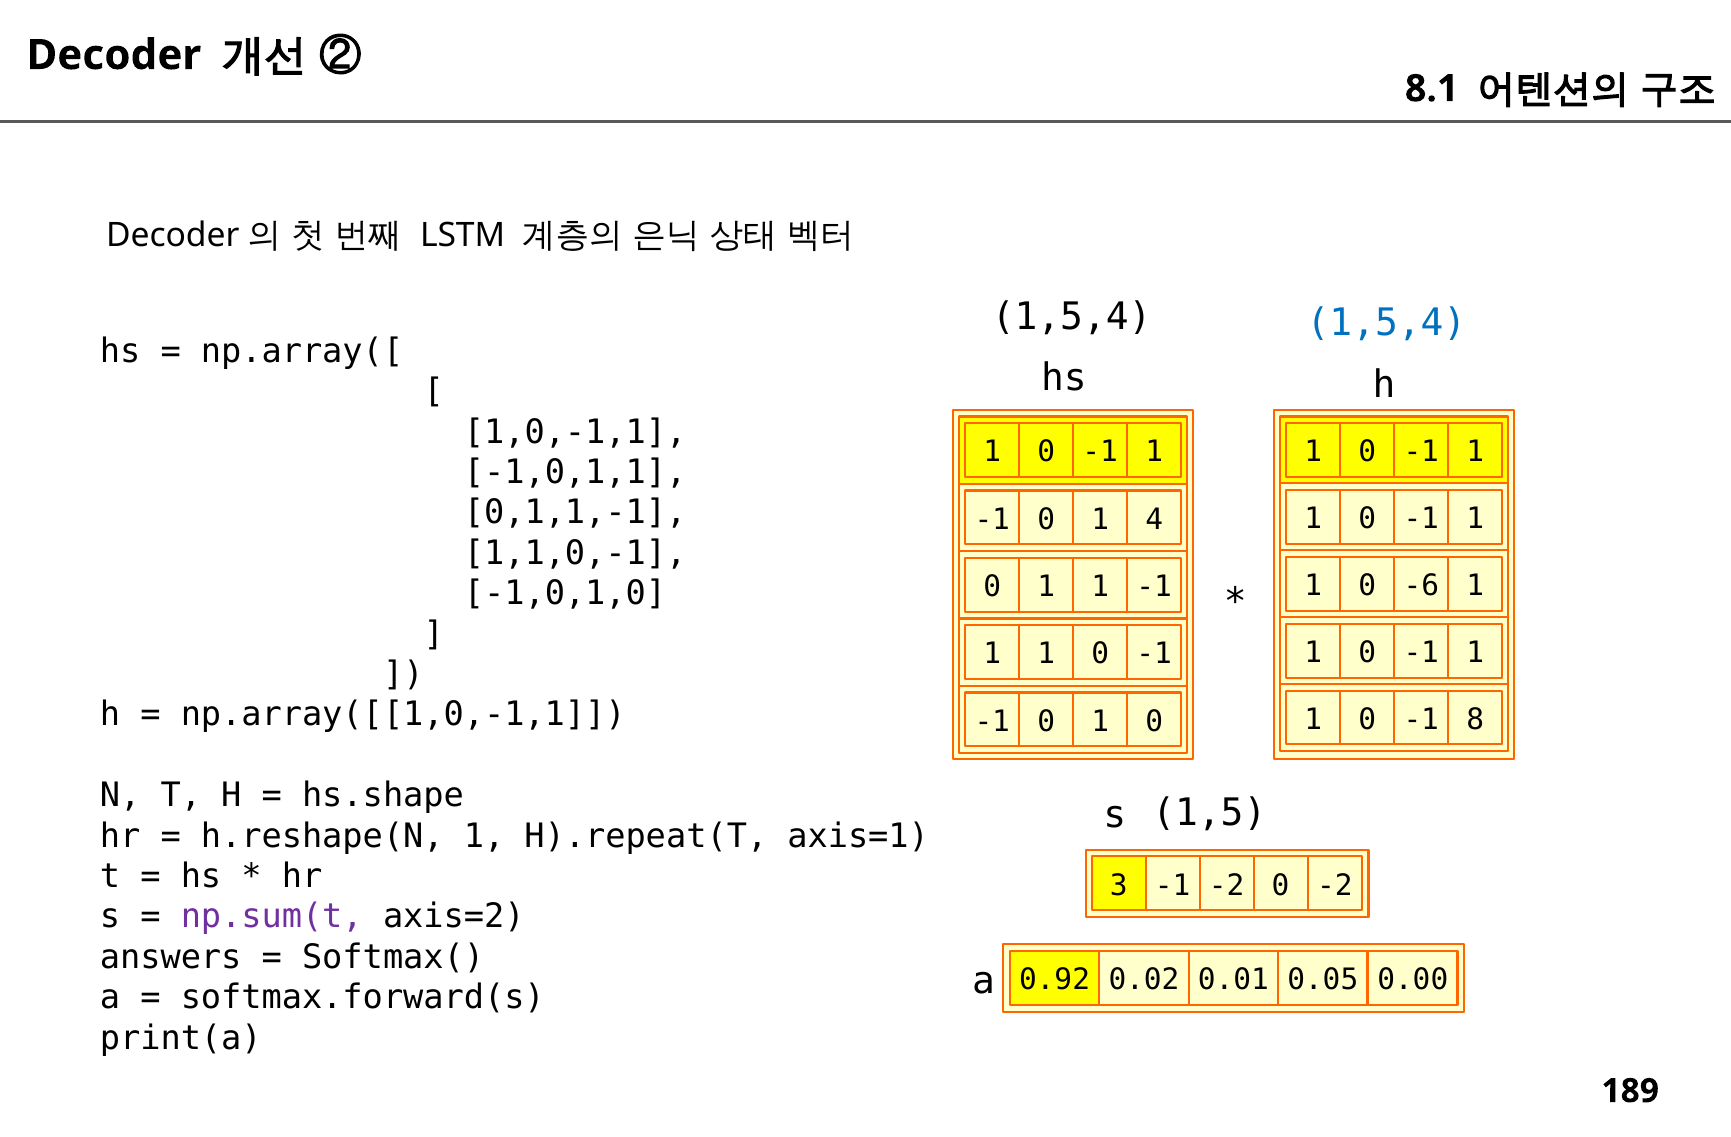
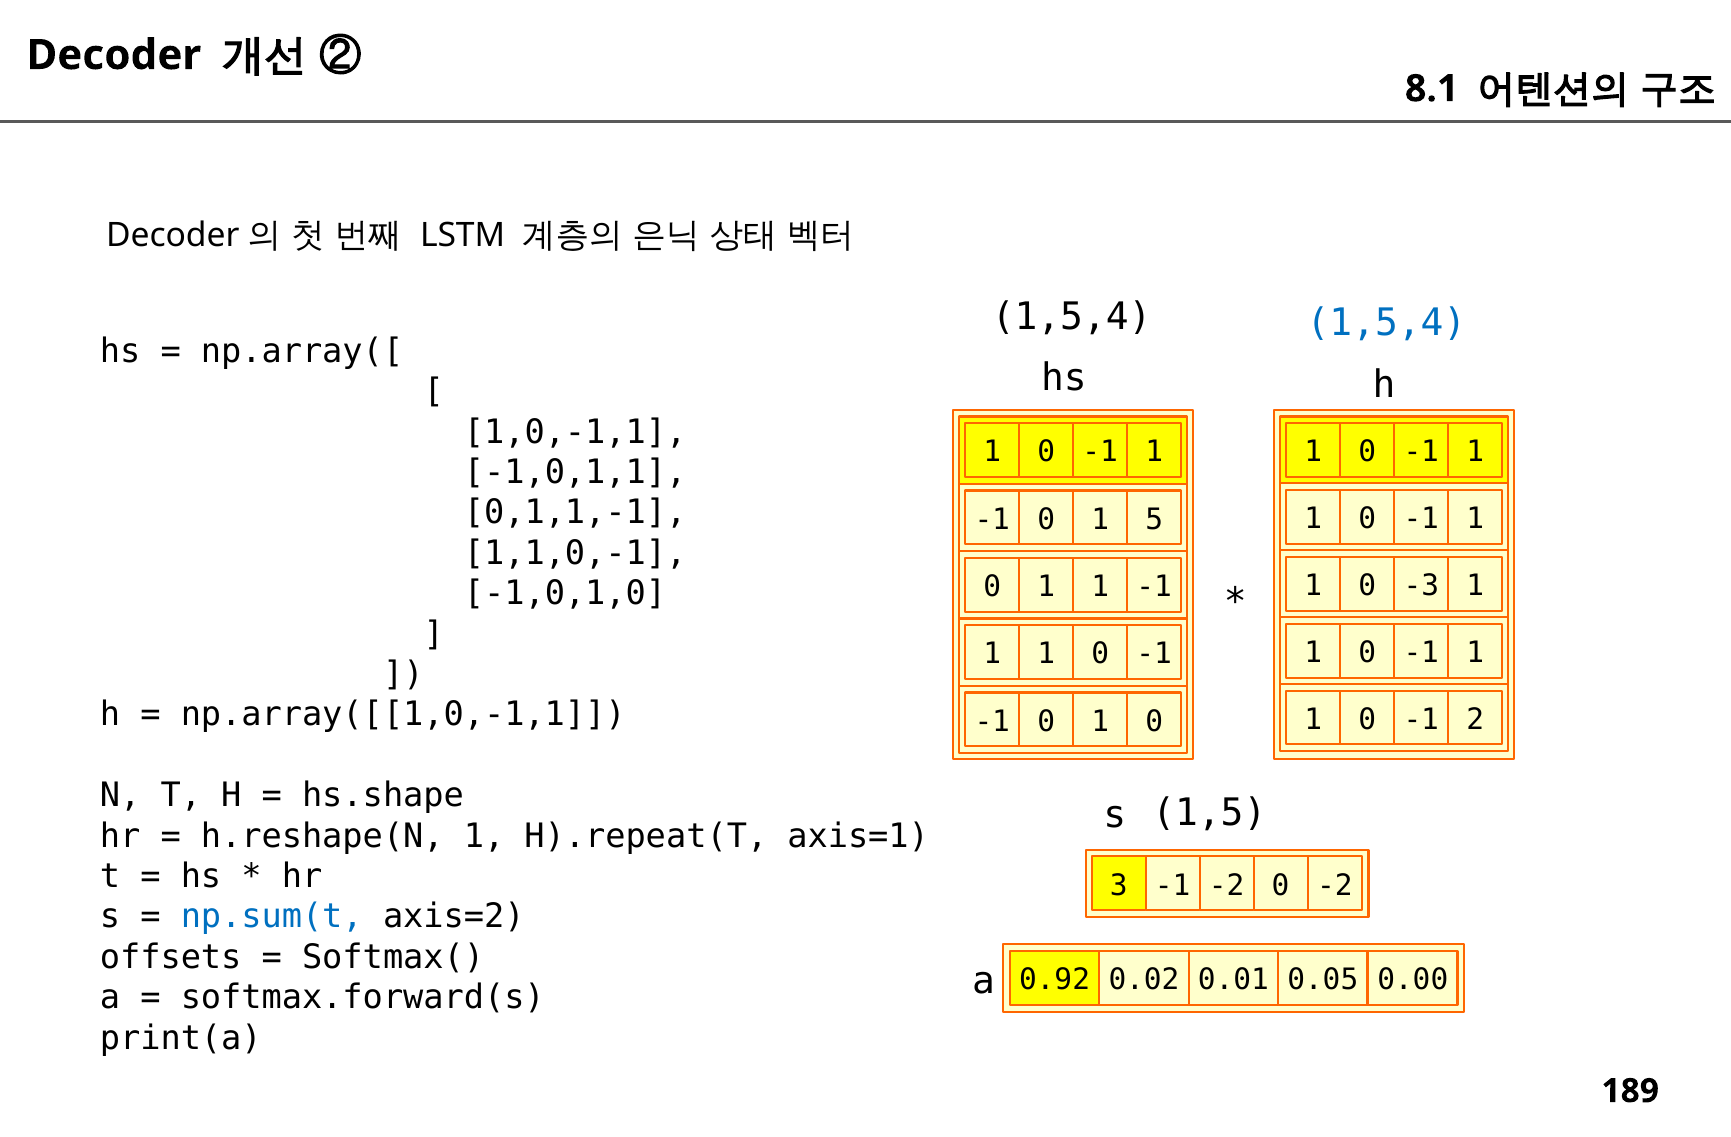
4: 4 -> 5 (1154, 519)
-6: -6 -> -3 (1421, 586)
8: 8 -> 2 (1475, 720)
np.sum(t colour: purple -> blue (272, 917)
answers: answers -> offsets (171, 957)
